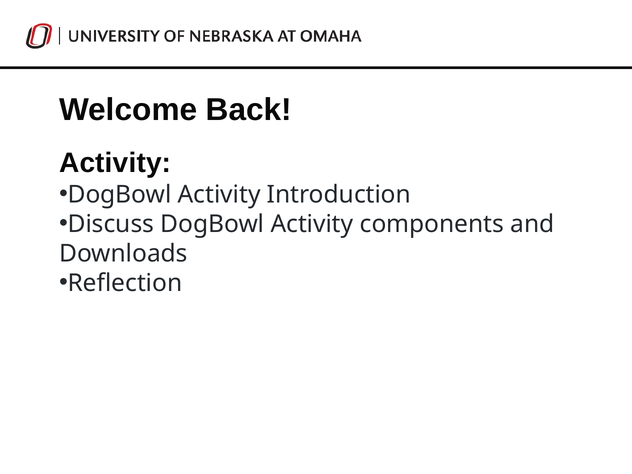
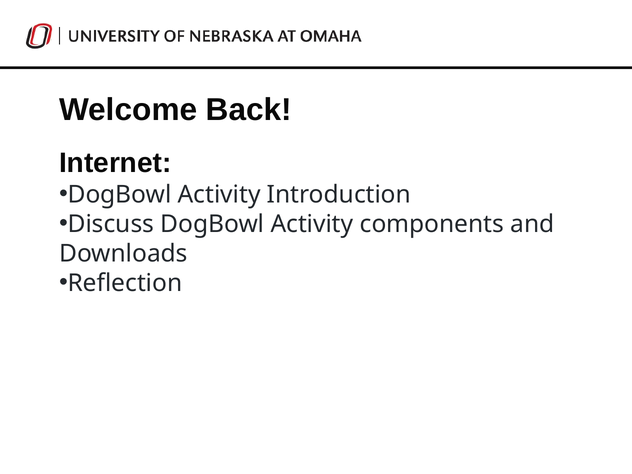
Activity: Activity -> Internet (115, 163)
